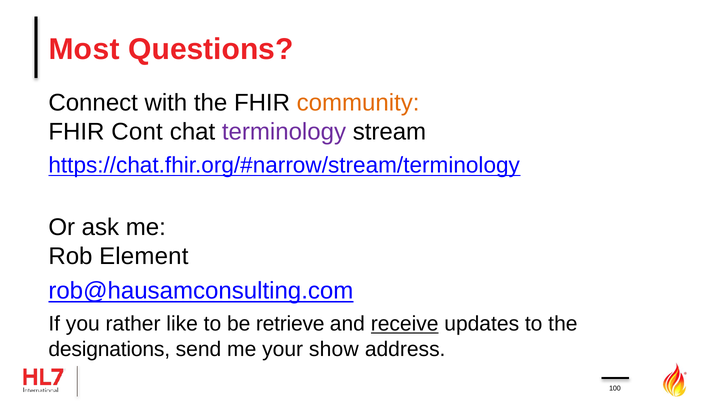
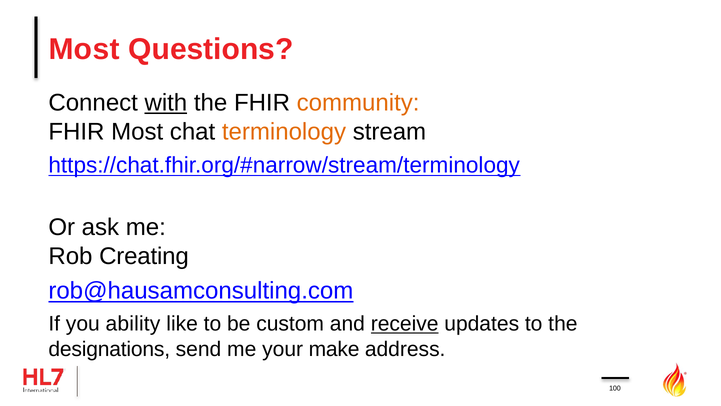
with underline: none -> present (166, 103)
FHIR Cont: Cont -> Most (137, 131)
terminology colour: purple -> orange (284, 131)
Element: Element -> Creating (144, 256)
rather: rather -> ability (133, 324)
retrieve: retrieve -> custom (290, 324)
show: show -> make (334, 349)
